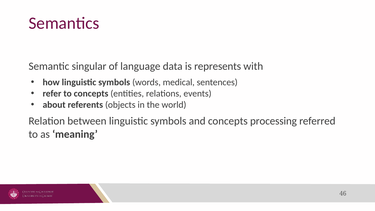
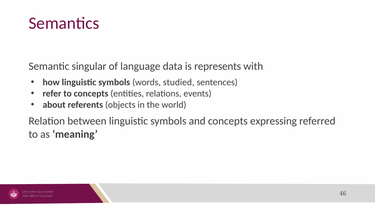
medical: medical -> studied (179, 82)
processing: processing -> expressing (273, 121)
